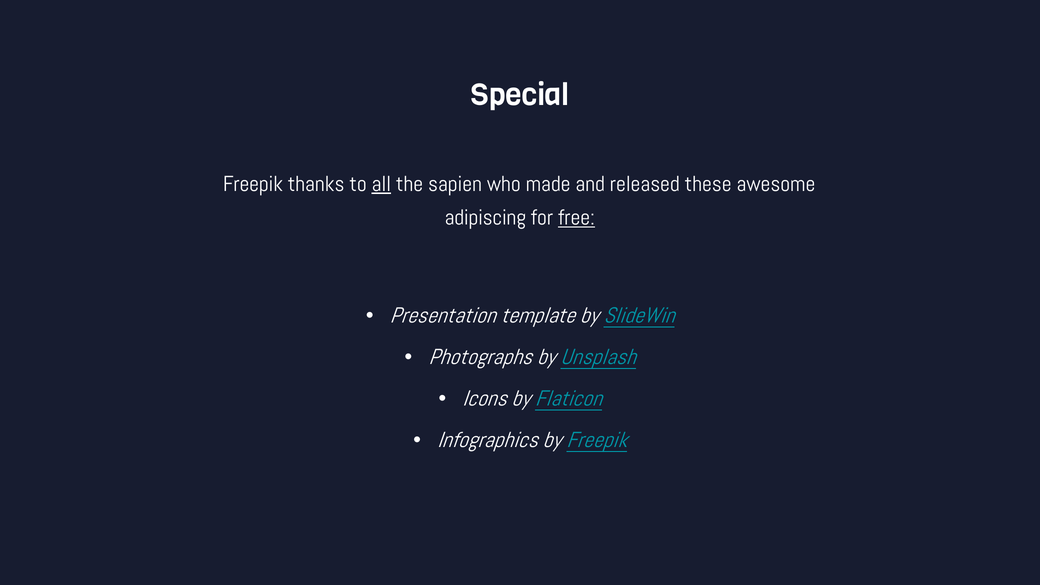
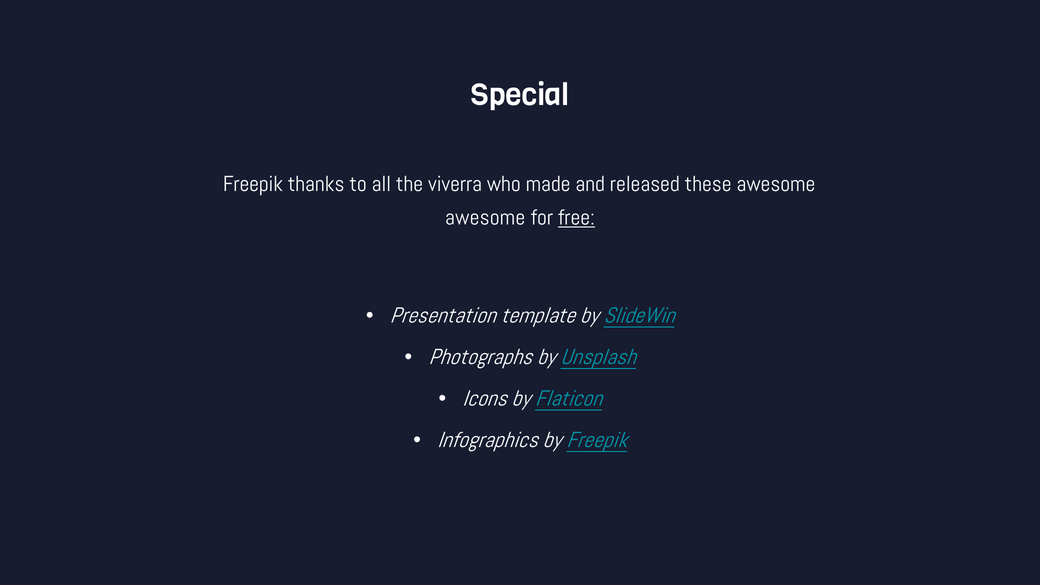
all underline: present -> none (381, 184)
sapien: sapien -> viverra (455, 184)
adipiscing: adipiscing -> awesome (485, 218)
